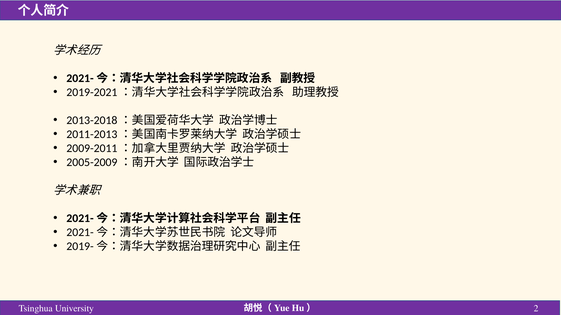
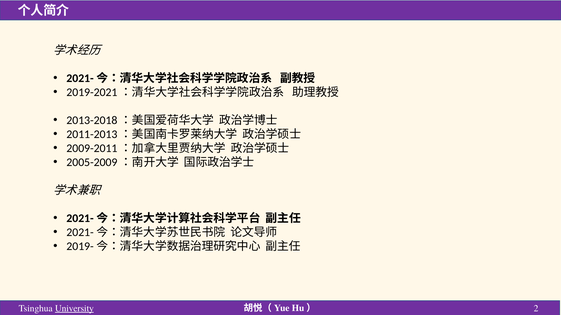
University underline: none -> present (74, 309)
